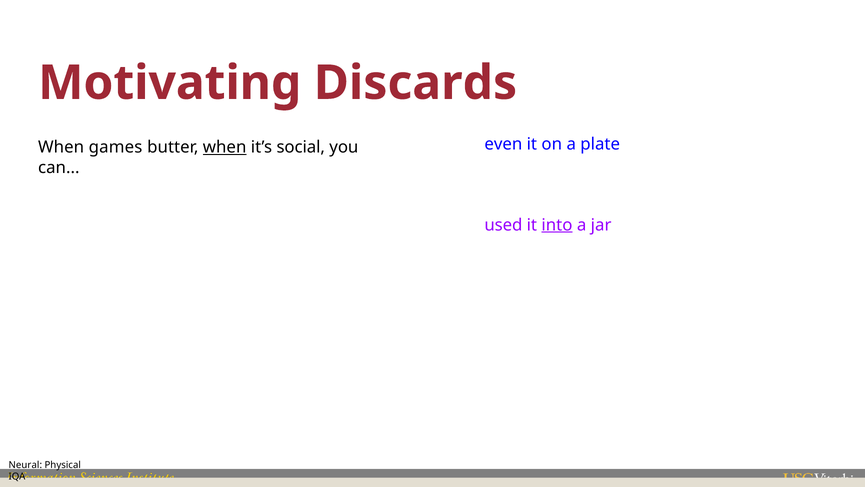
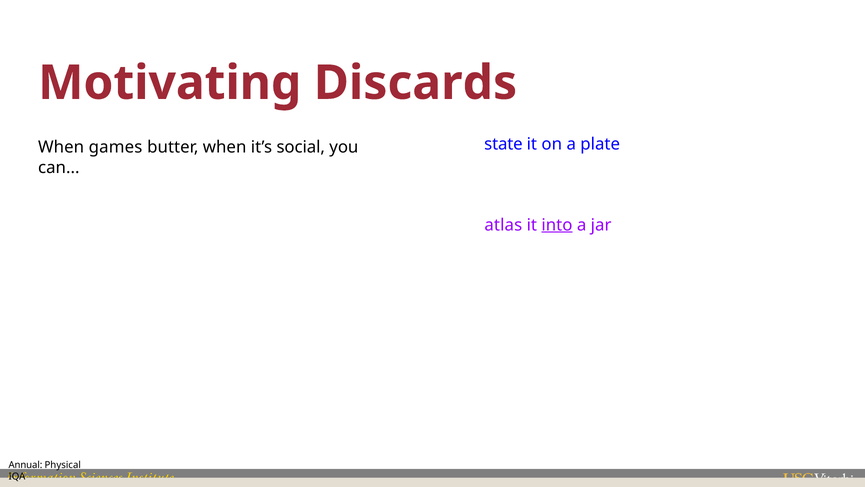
even: even -> state (503, 144)
when underline: present -> none (225, 147)
used: used -> atlas (503, 225)
Neural: Neural -> Annual (25, 465)
